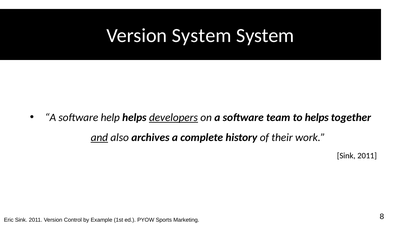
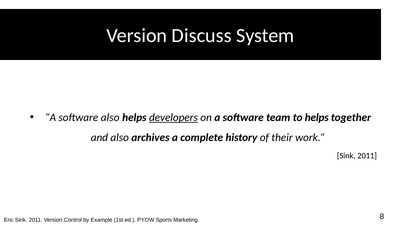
Version System: System -> Discuss (202, 36)
software help: help -> also (110, 118)
and underline: present -> none (99, 138)
